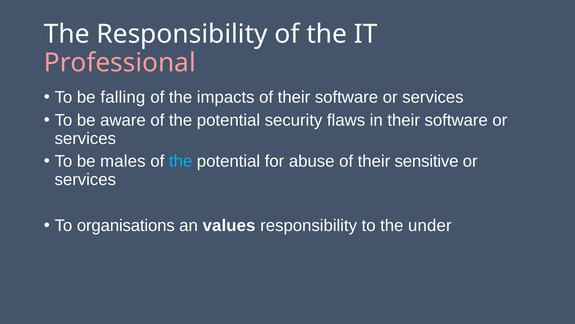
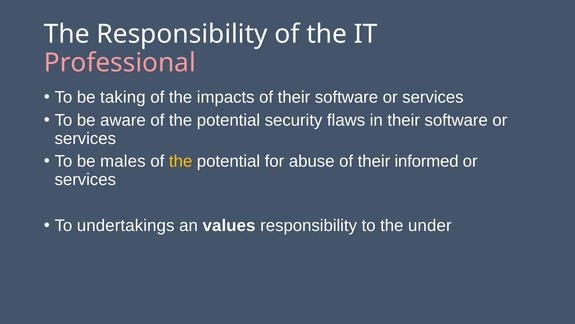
falling: falling -> taking (123, 97)
the colour: light blue -> yellow (181, 161)
sensitive: sensitive -> informed (427, 161)
organisations: organisations -> undertakings (126, 225)
